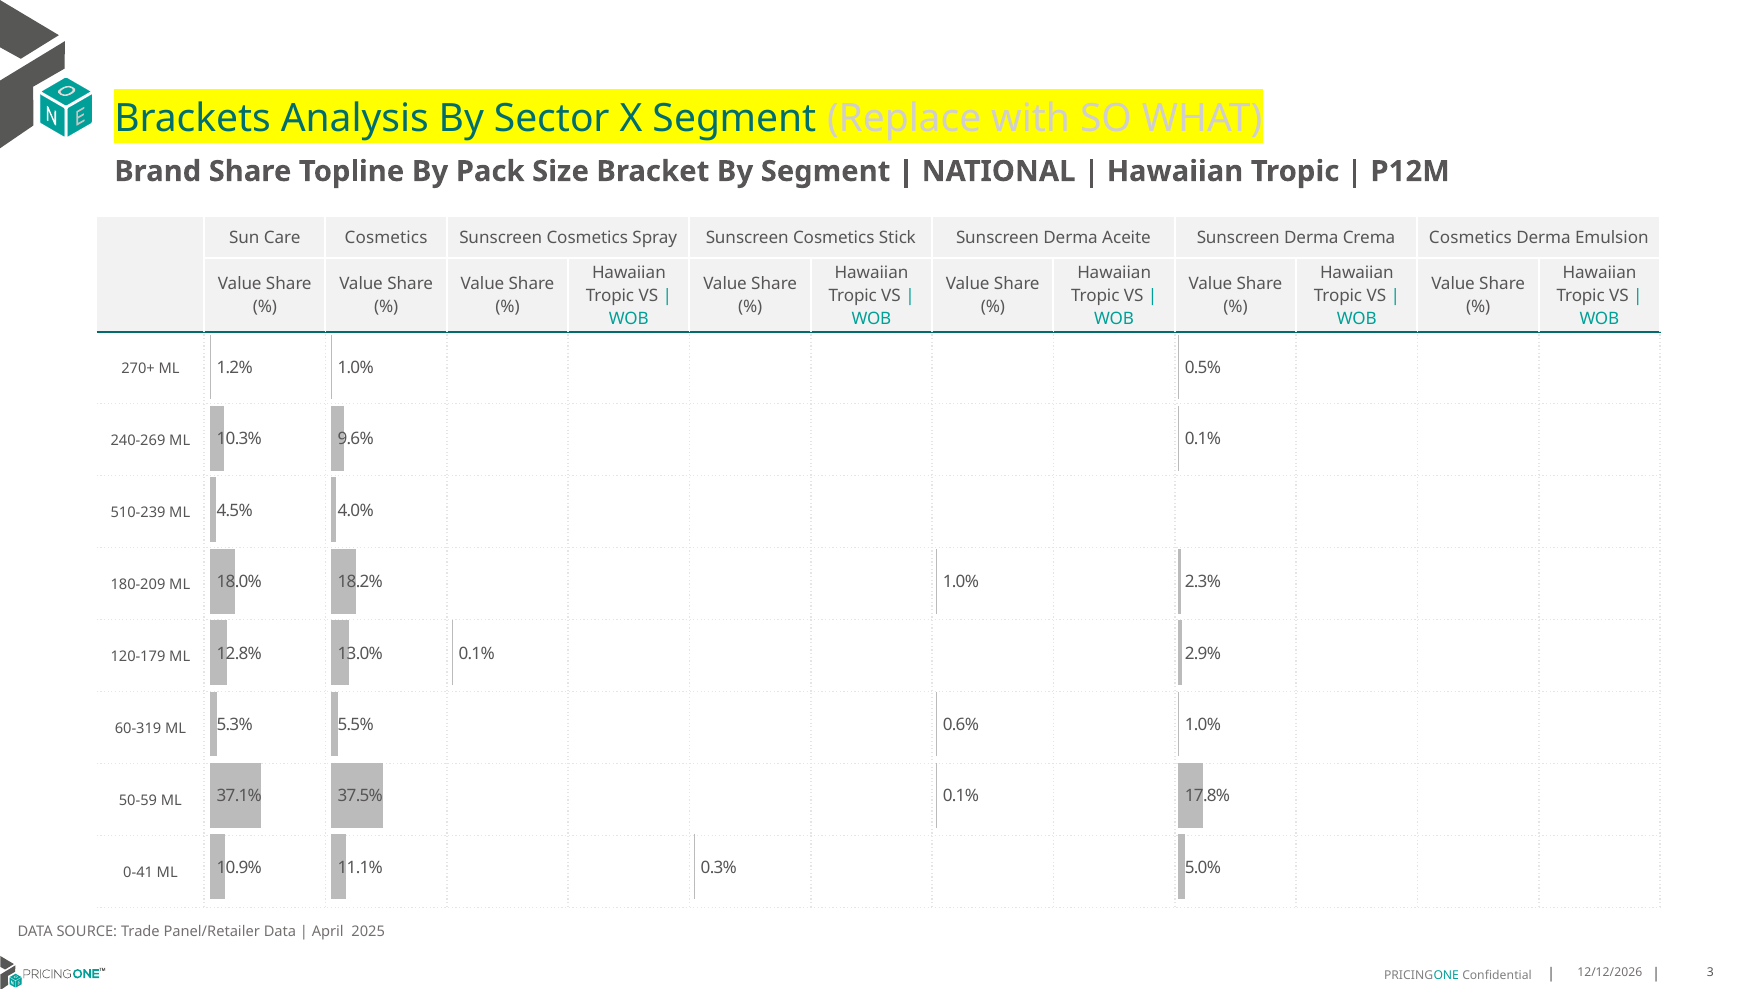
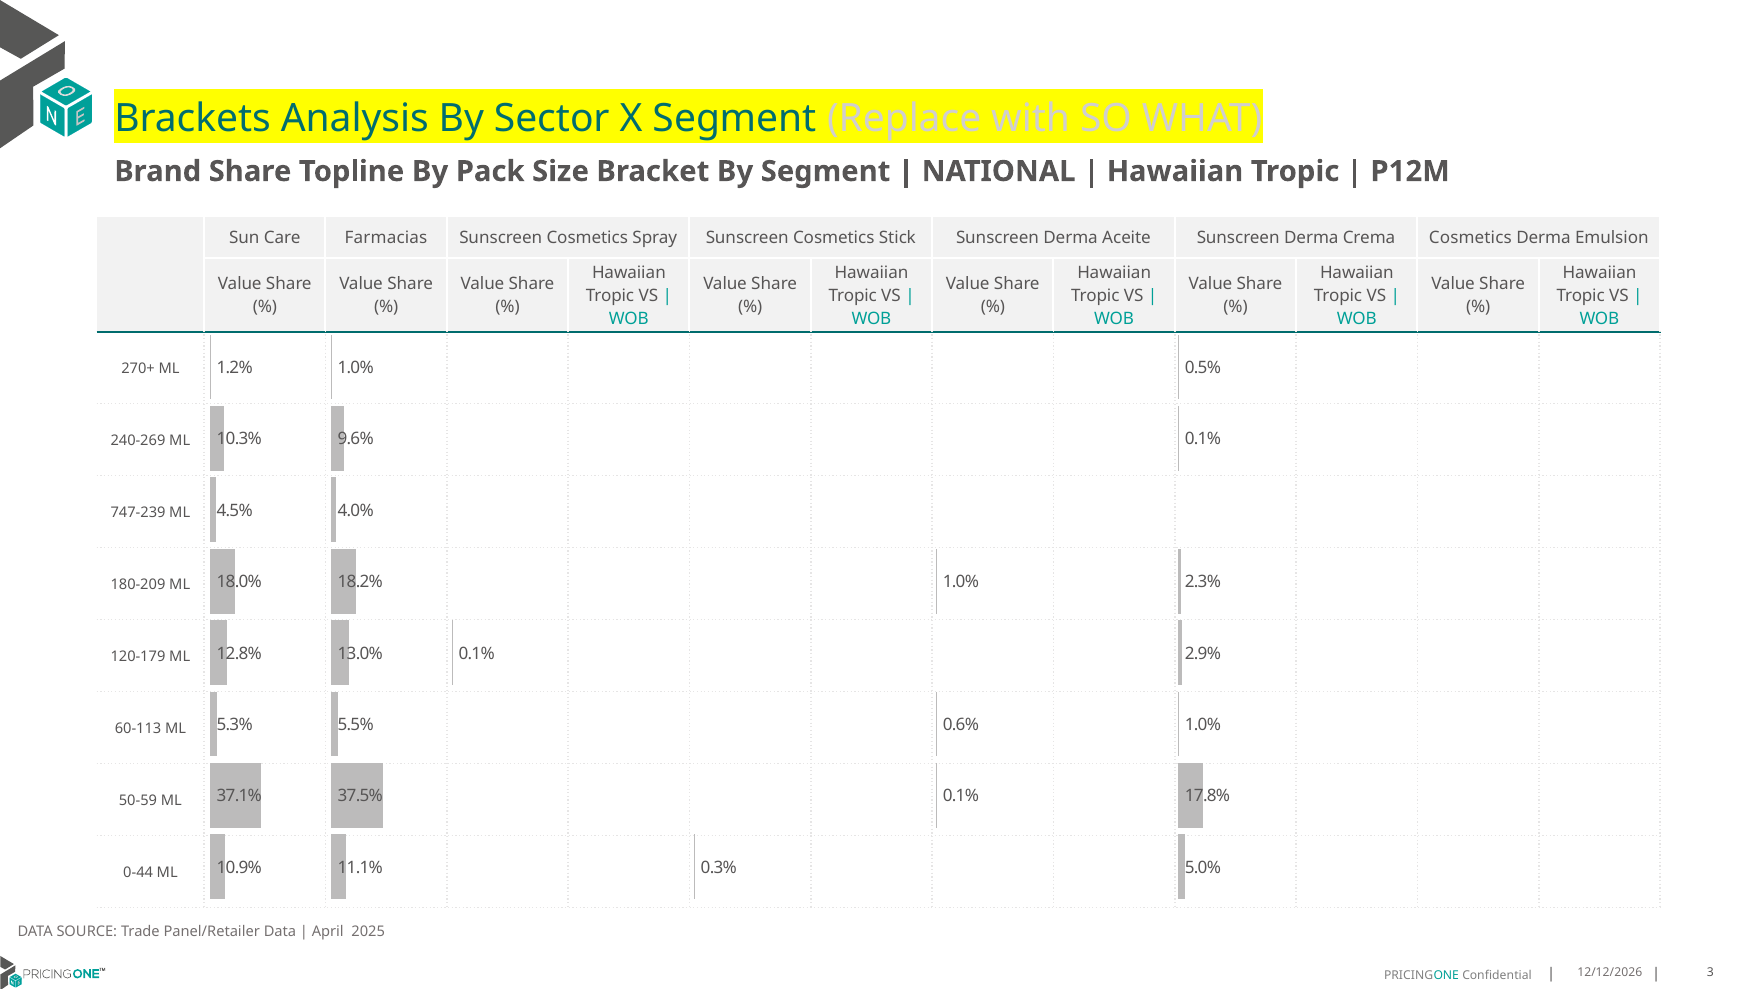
Care Cosmetics: Cosmetics -> Farmacias (386, 238)
510-239: 510-239 -> 747-239 (138, 512)
60-319: 60-319 -> 60-113 (138, 728)
0-41: 0-41 -> 0-44 (138, 872)
